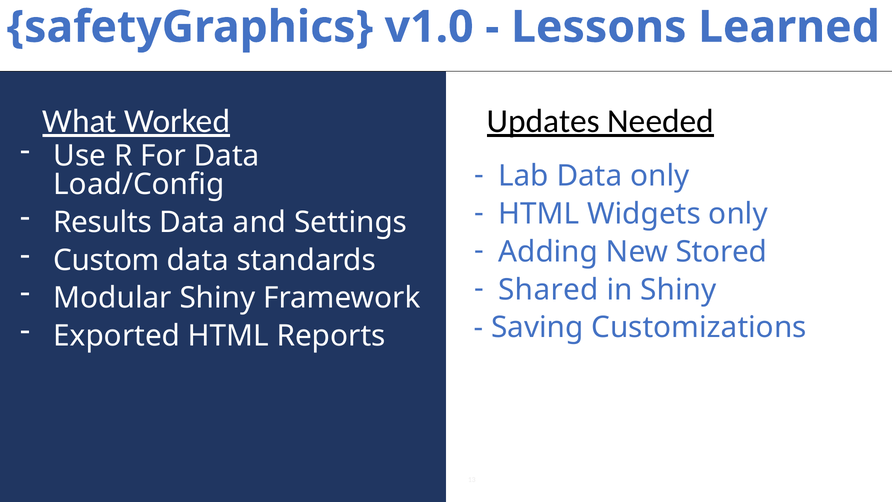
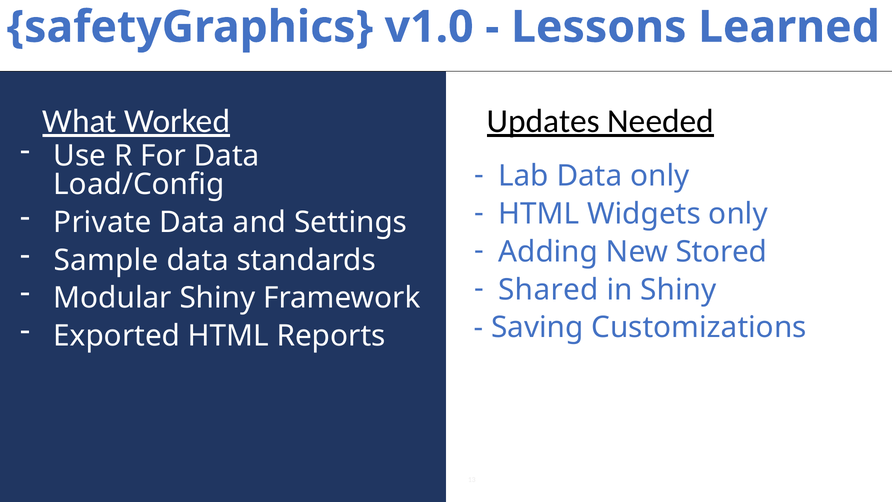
Results: Results -> Private (102, 222)
Custom: Custom -> Sample (106, 260)
